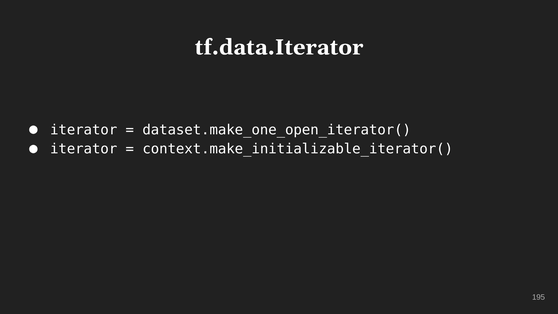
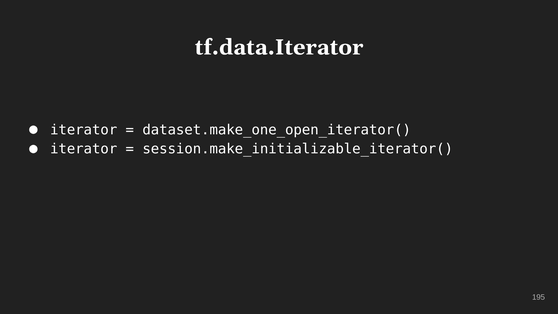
context.make_initializable_iterator(: context.make_initializable_iterator( -> session.make_initializable_iterator( (298, 149)
